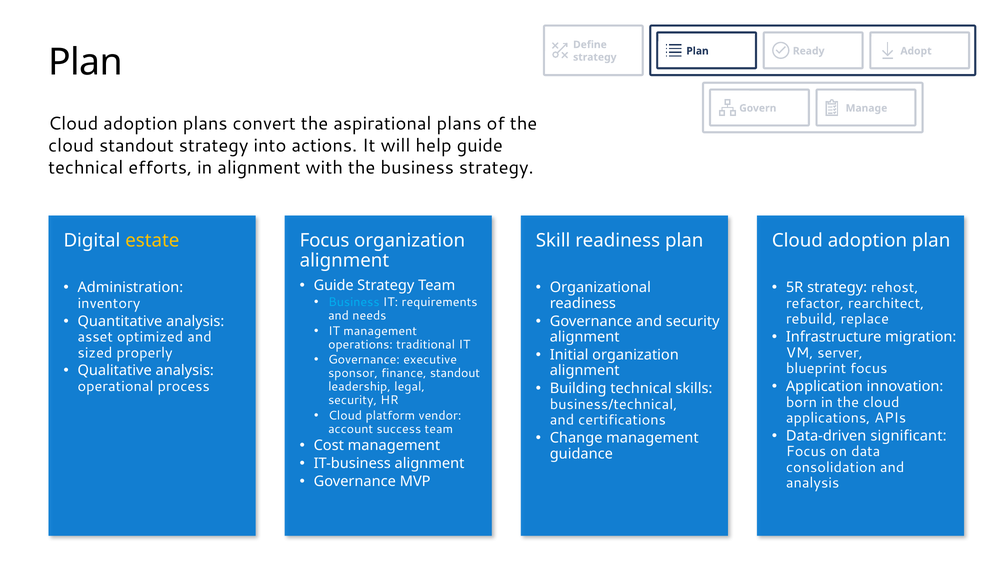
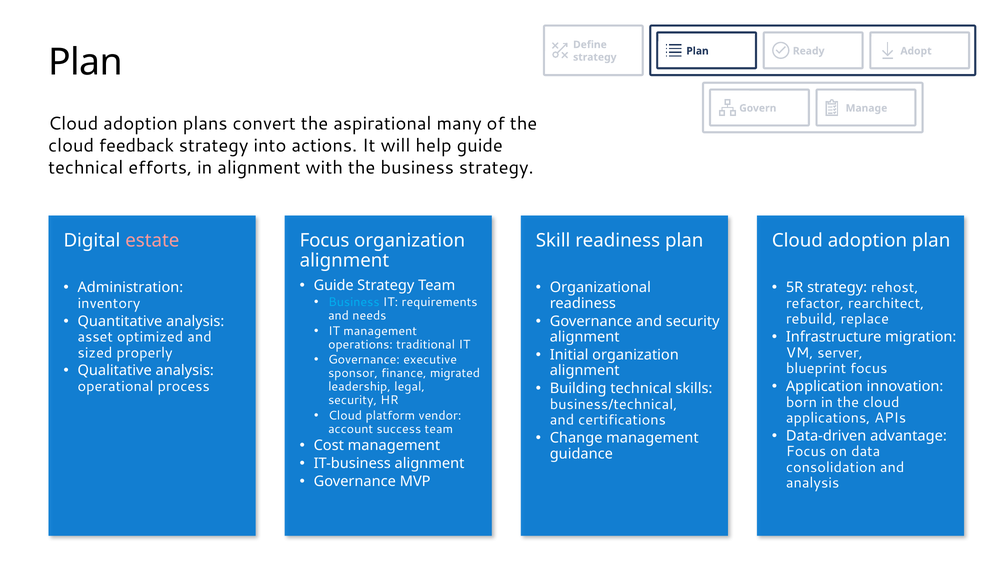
aspirational plans: plans -> many (459, 124)
cloud standout: standout -> feedback (137, 146)
estate colour: yellow -> pink (152, 240)
finance standout: standout -> migrated (455, 373)
significant: significant -> advantage (909, 436)
